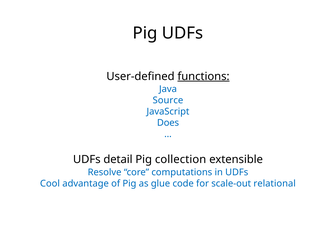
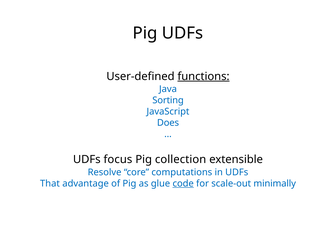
Source: Source -> Sorting (168, 100)
detail: detail -> focus (118, 160)
Cool: Cool -> That (50, 183)
code underline: none -> present (183, 183)
relational: relational -> minimally (275, 183)
